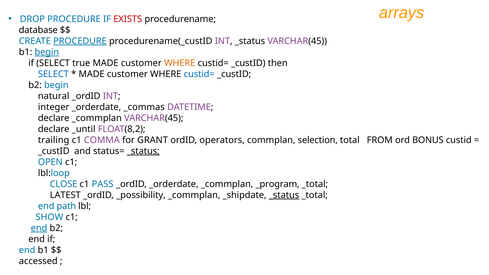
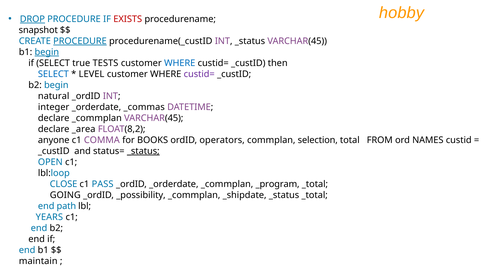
arrays: arrays -> hobby (402, 13)
DROP underline: none -> present (32, 19)
database: database -> snapshot (38, 30)
true MADE: MADE -> TESTS (105, 63)
WHERE colour: orange -> blue (180, 63)
MADE: MADE -> LEVEL (92, 74)
custid= colour: blue -> purple (199, 74)
_until: _until -> _area (84, 129)
trailing: trailing -> anyone (54, 140)
GRANT: GRANT -> BOOKS (153, 140)
BONUS: BONUS -> NAMES (428, 140)
LATEST: LATEST -> GOING (65, 195)
_status underline: present -> none (284, 195)
SHOW: SHOW -> YEARS (49, 217)
end underline: present -> none (39, 228)
accessed: accessed -> maintain (38, 261)
